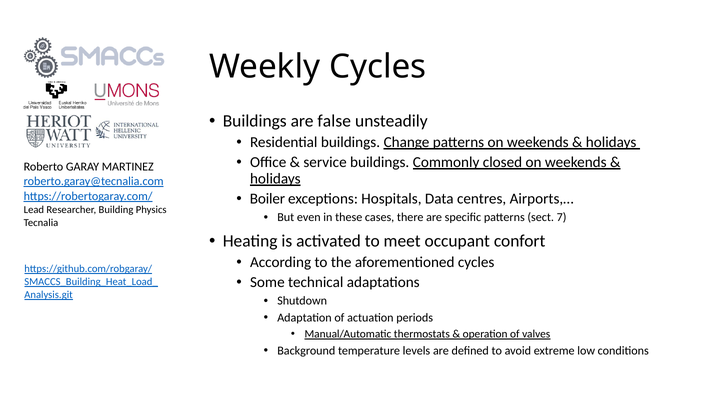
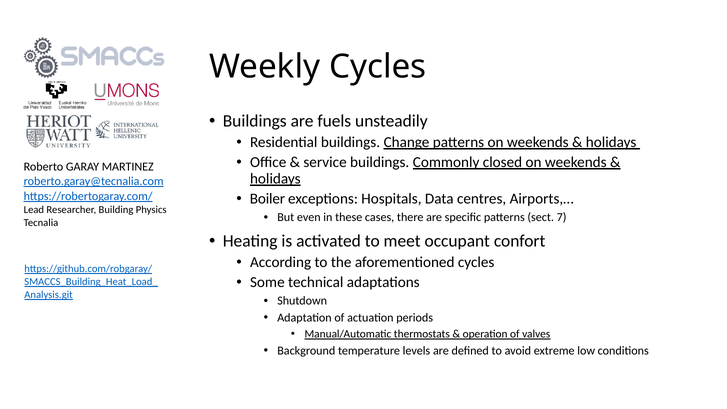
false: false -> fuels (334, 121)
